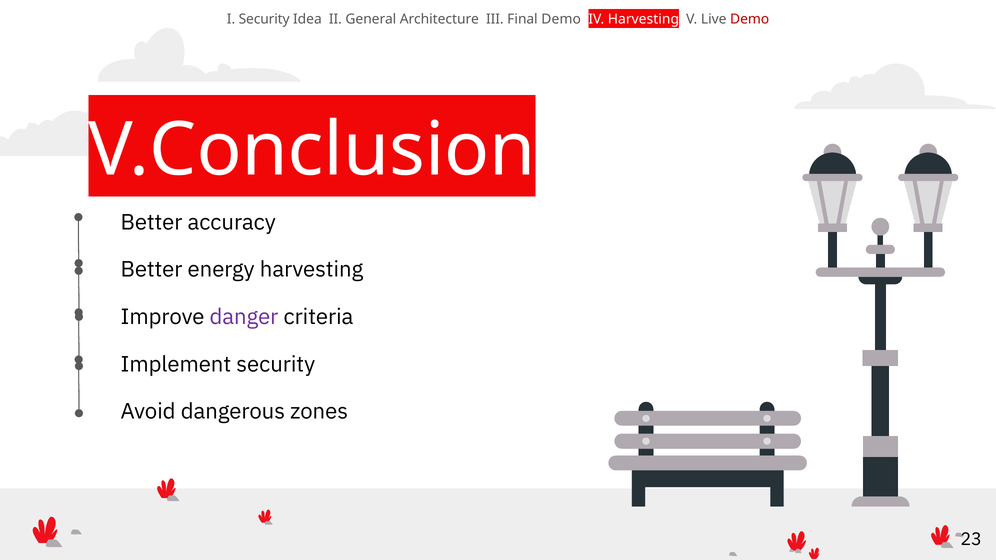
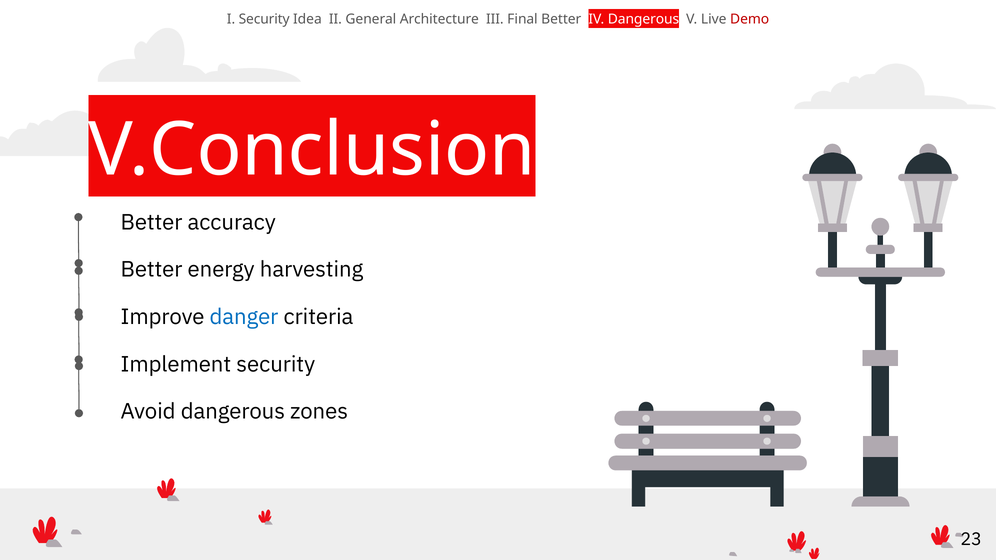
Final Demo: Demo -> Better (561, 19)
IV Harvesting: Harvesting -> Dangerous (643, 19)
danger colour: purple -> blue (244, 317)
